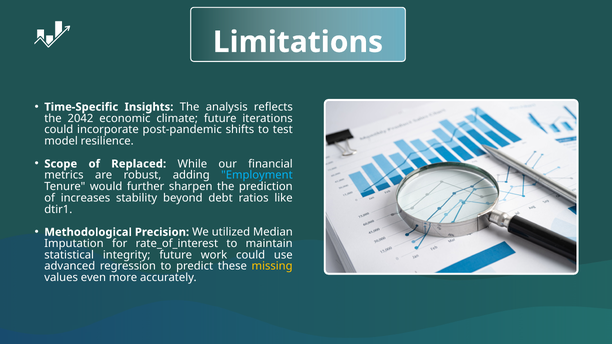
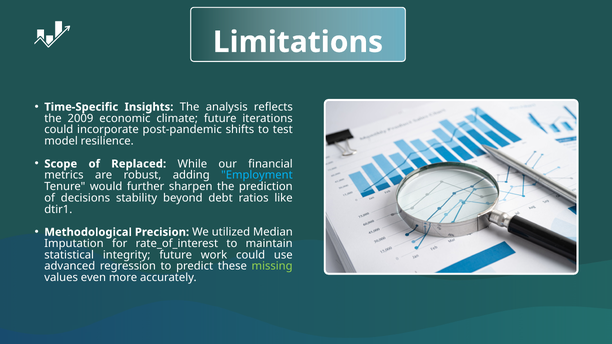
2042: 2042 -> 2009 (80, 118)
increases: increases -> decisions (85, 198)
missing colour: yellow -> light green (272, 266)
